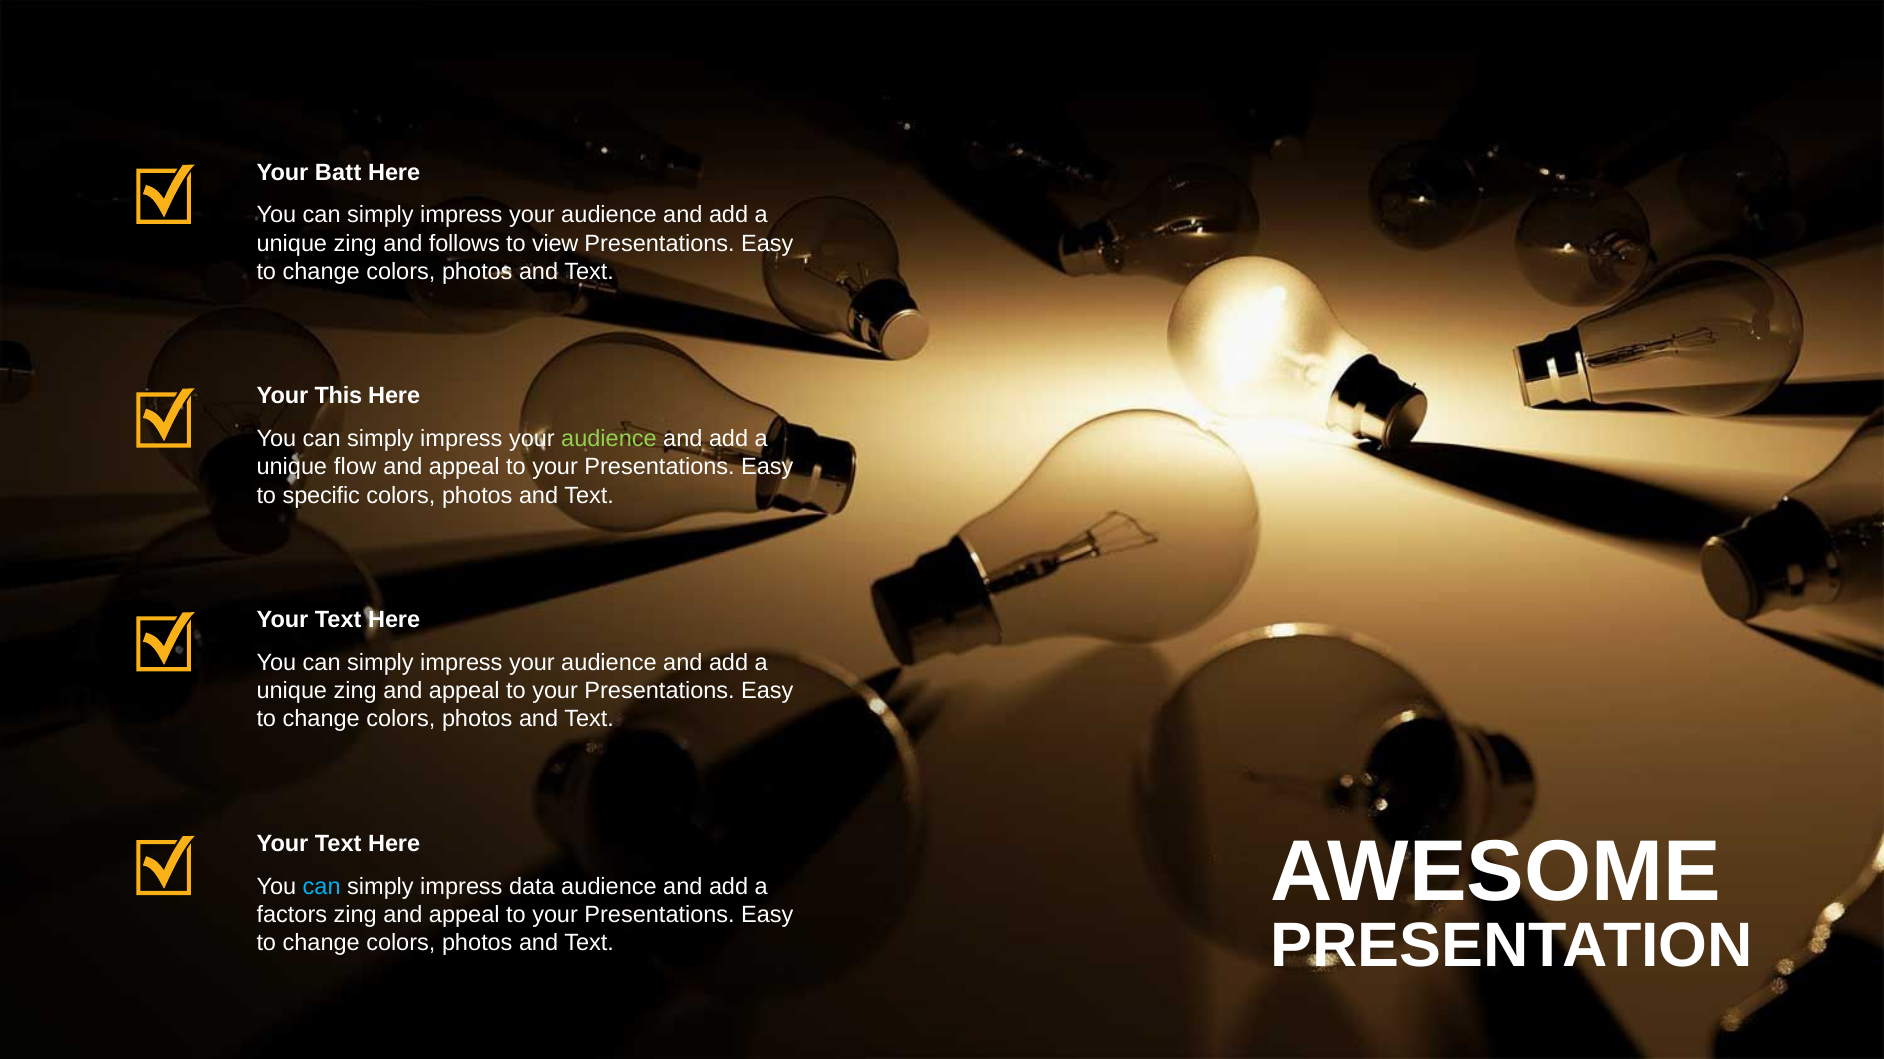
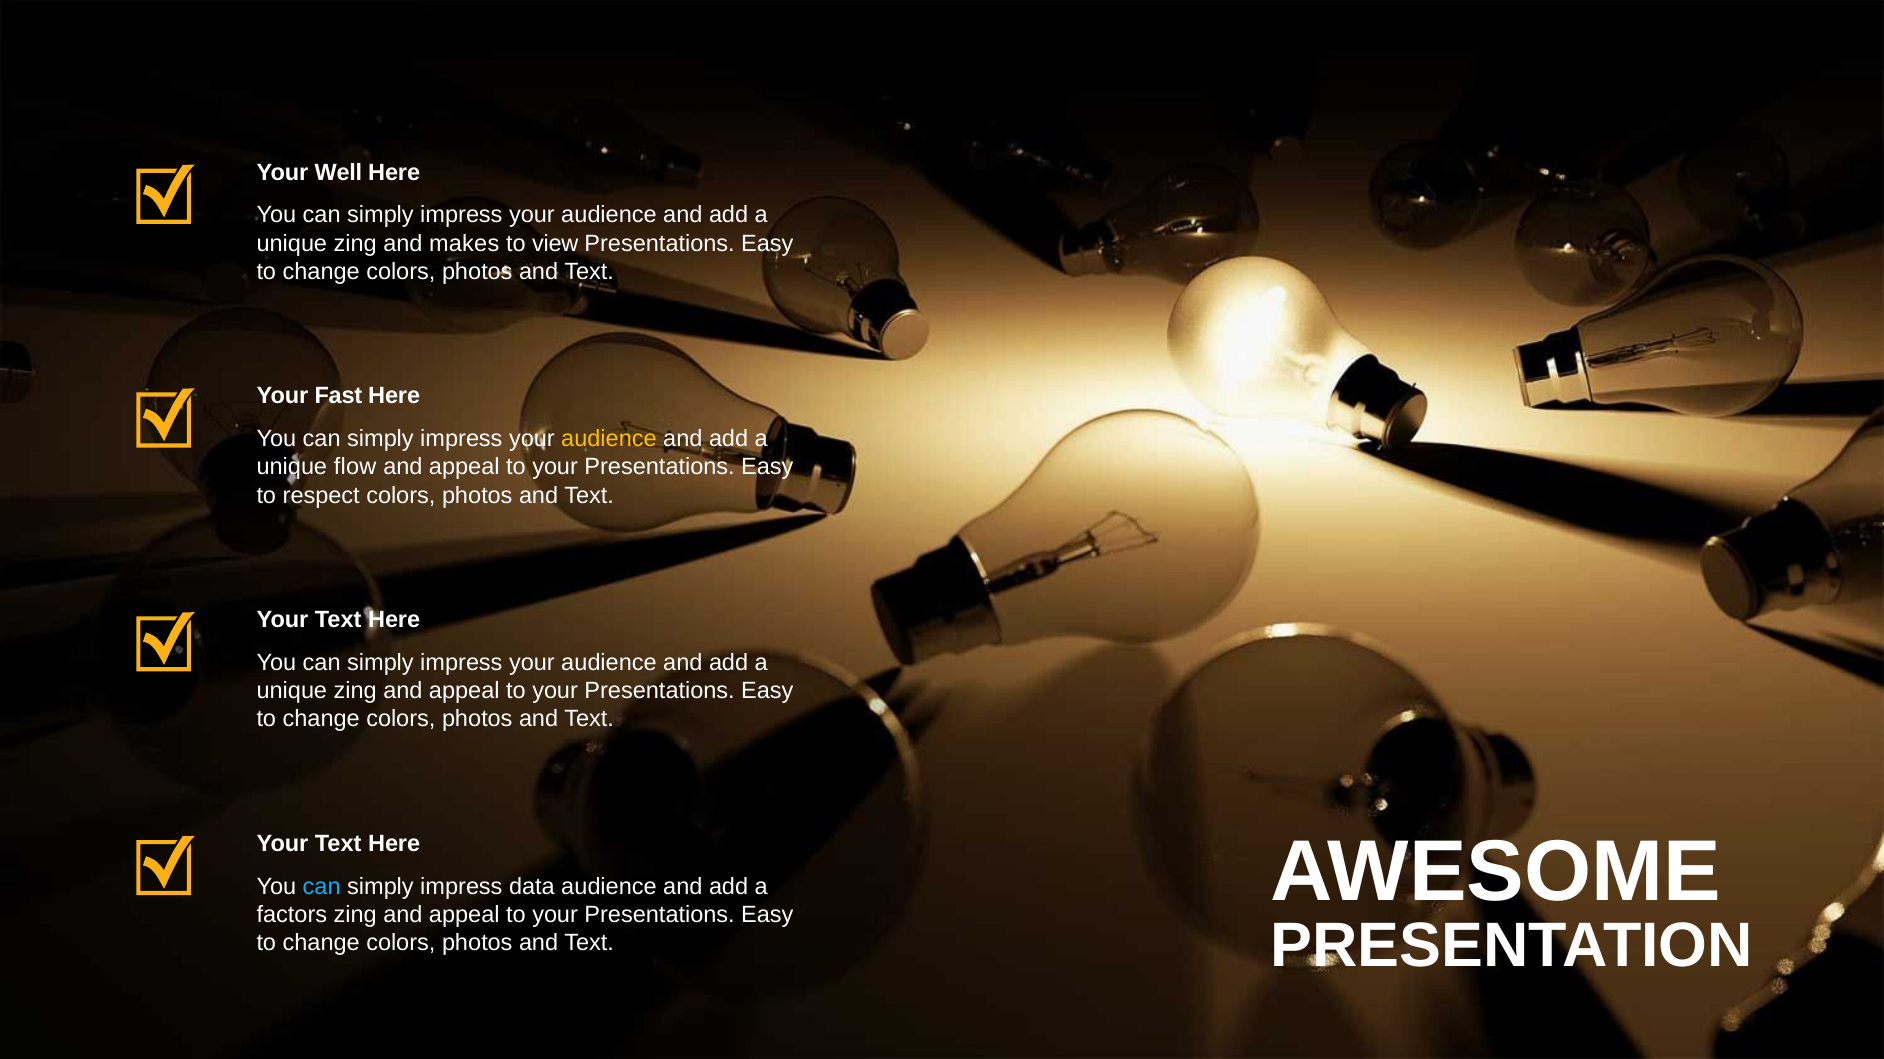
Batt: Batt -> Well (338, 172)
follows: follows -> makes (464, 244)
This: This -> Fast (338, 396)
audience colour: light green -> yellow (609, 439)
specific: specific -> respect (321, 496)
